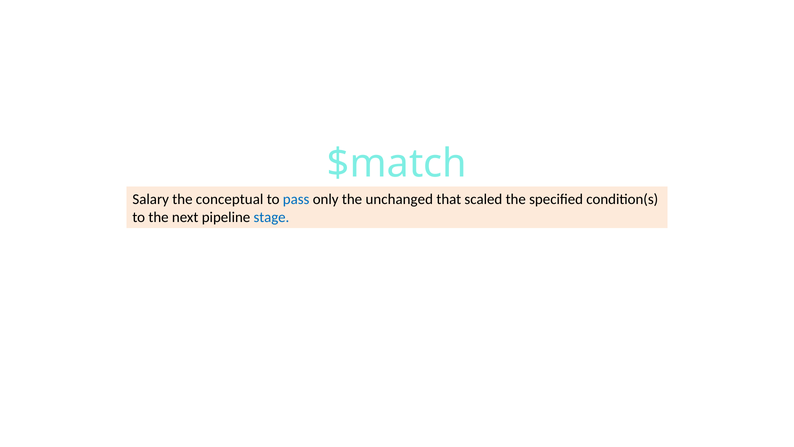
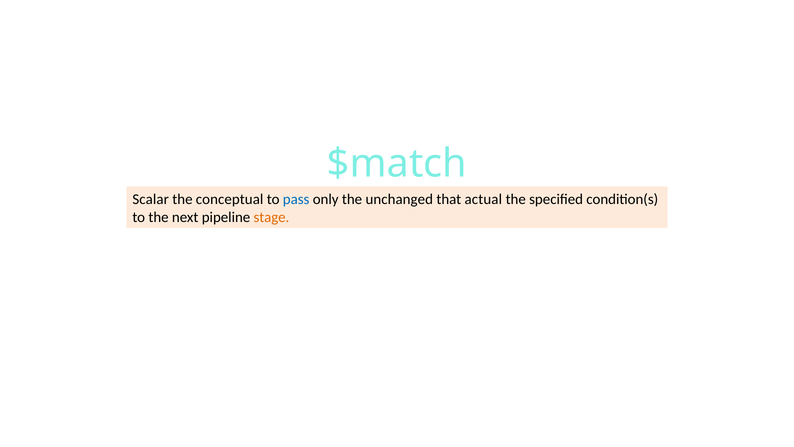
Salary: Salary -> Scalar (151, 199)
scaled: scaled -> actual (483, 199)
stage colour: blue -> orange (271, 217)
